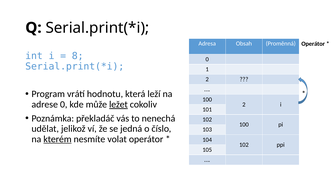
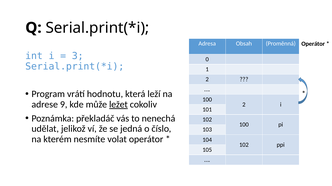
8: 8 -> 3 (78, 56)
adrese 0: 0 -> 9 (64, 105)
kterém underline: present -> none (57, 140)
